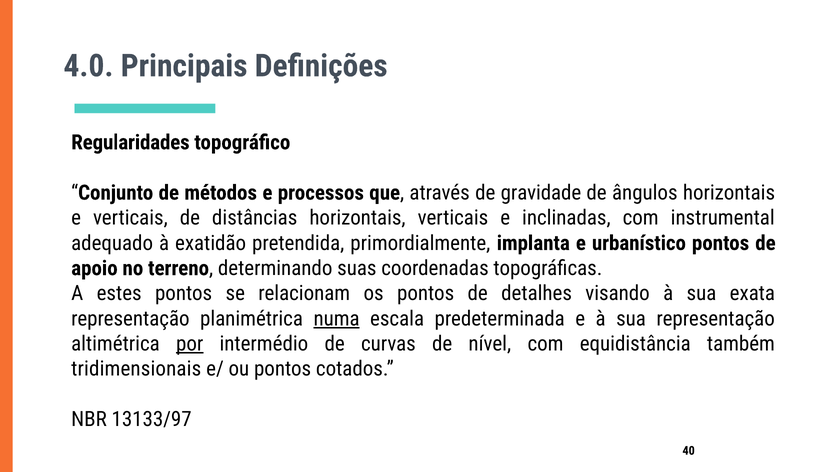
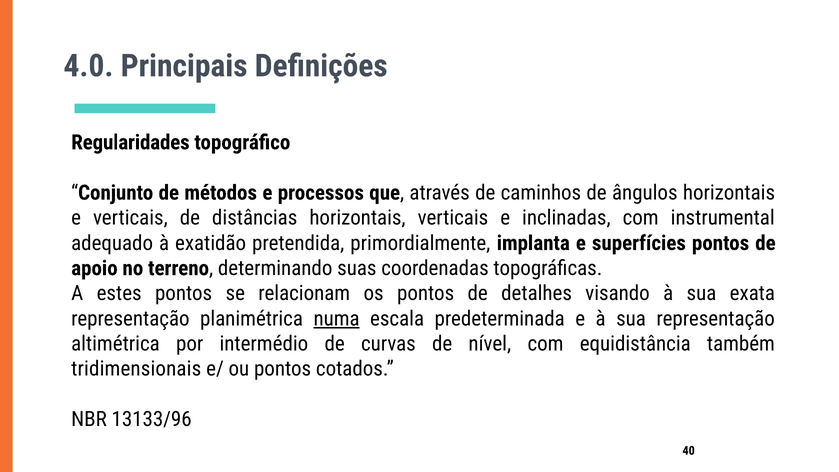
gravidade: gravidade -> caminhos (541, 193)
urbanístico: urbanístico -> superfícies (639, 243)
por underline: present -> none (190, 344)
13133/97: 13133/97 -> 13133/96 (152, 419)
